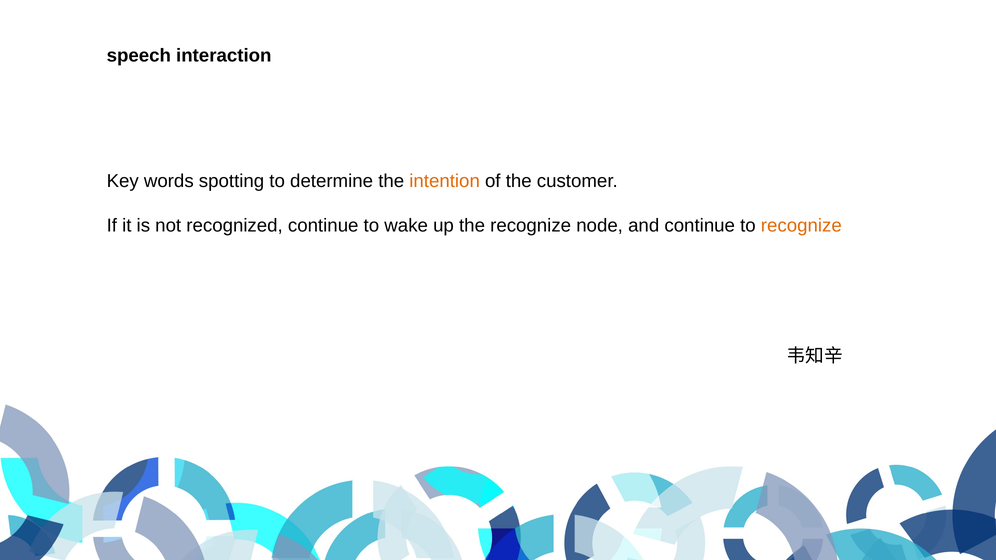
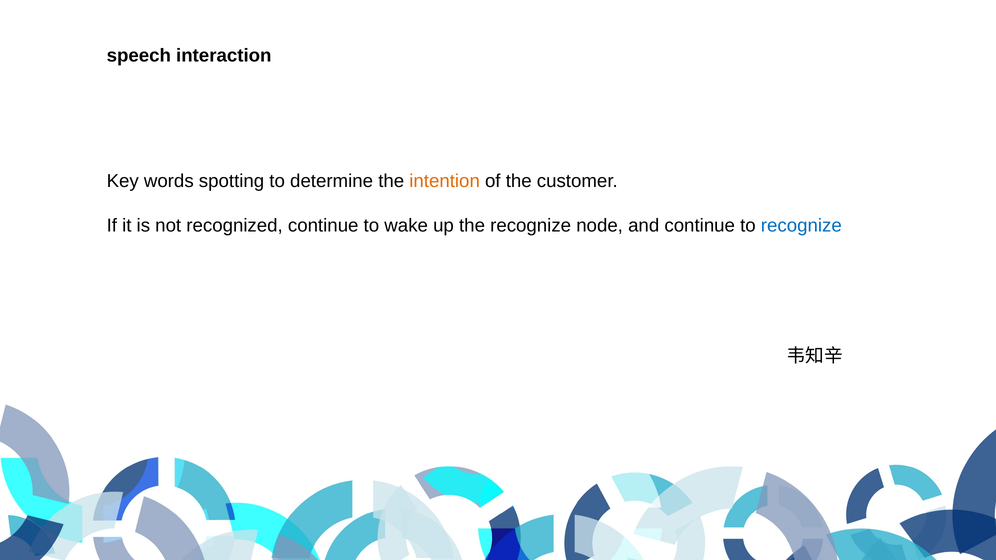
recognize colour: orange -> blue (801, 226)
